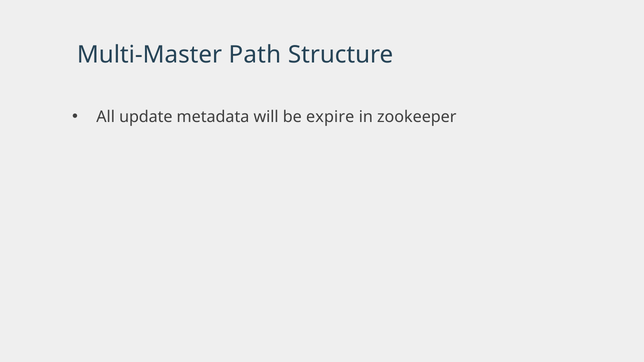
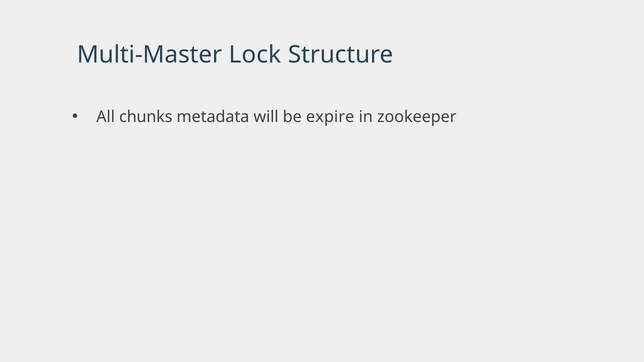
Path: Path -> Lock (255, 55)
update: update -> chunks (146, 117)
